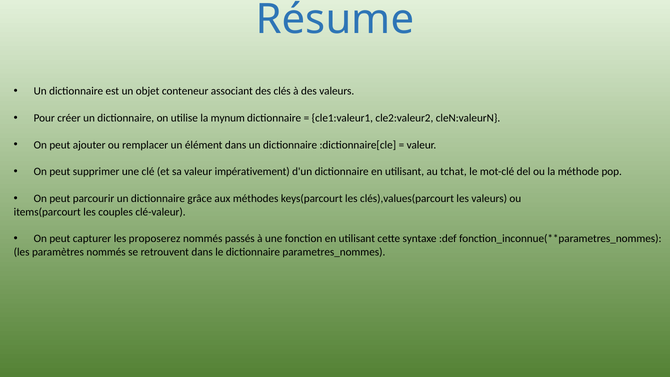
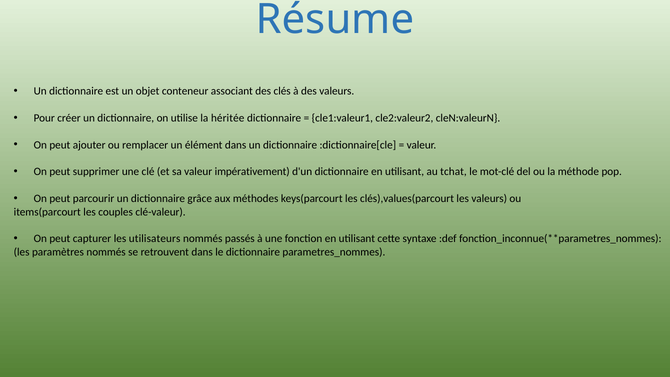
mynum: mynum -> héritée (228, 118)
proposerez: proposerez -> utilisateurs (155, 239)
